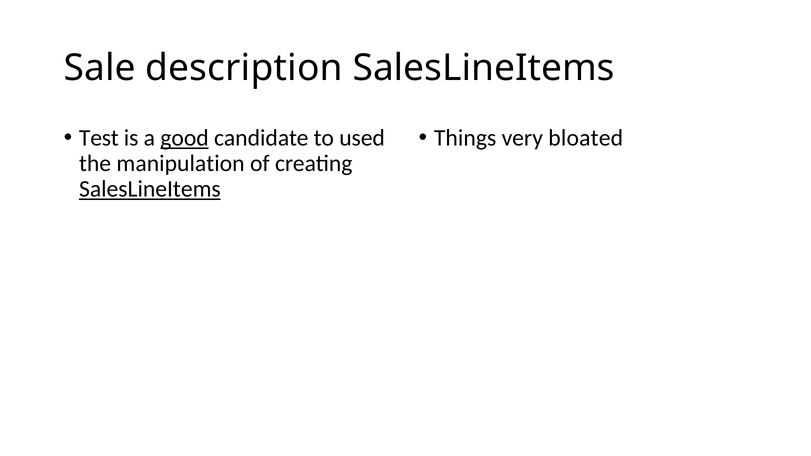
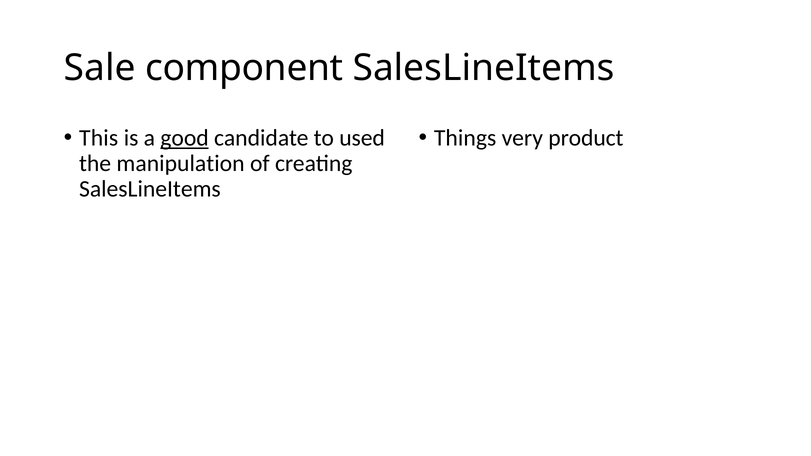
description: description -> component (244, 68)
Test: Test -> This (99, 138)
bloated: bloated -> product (586, 138)
SalesLineItems underline: present -> none (150, 189)
